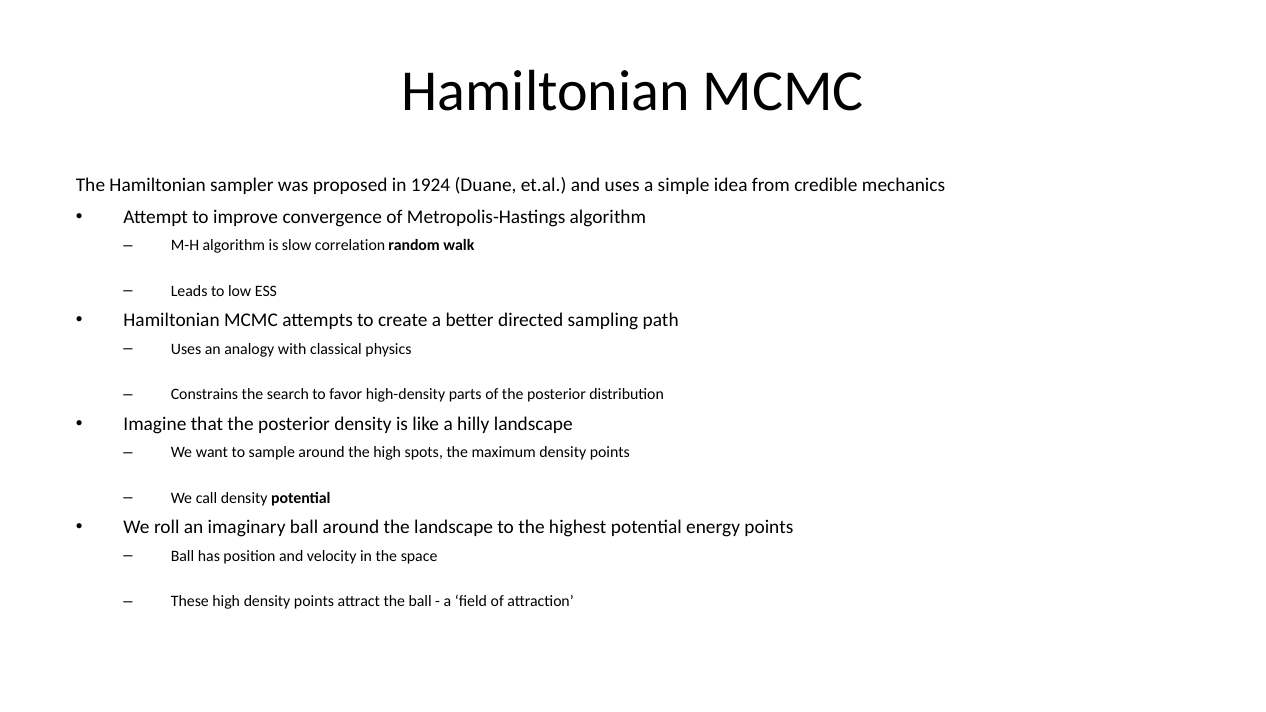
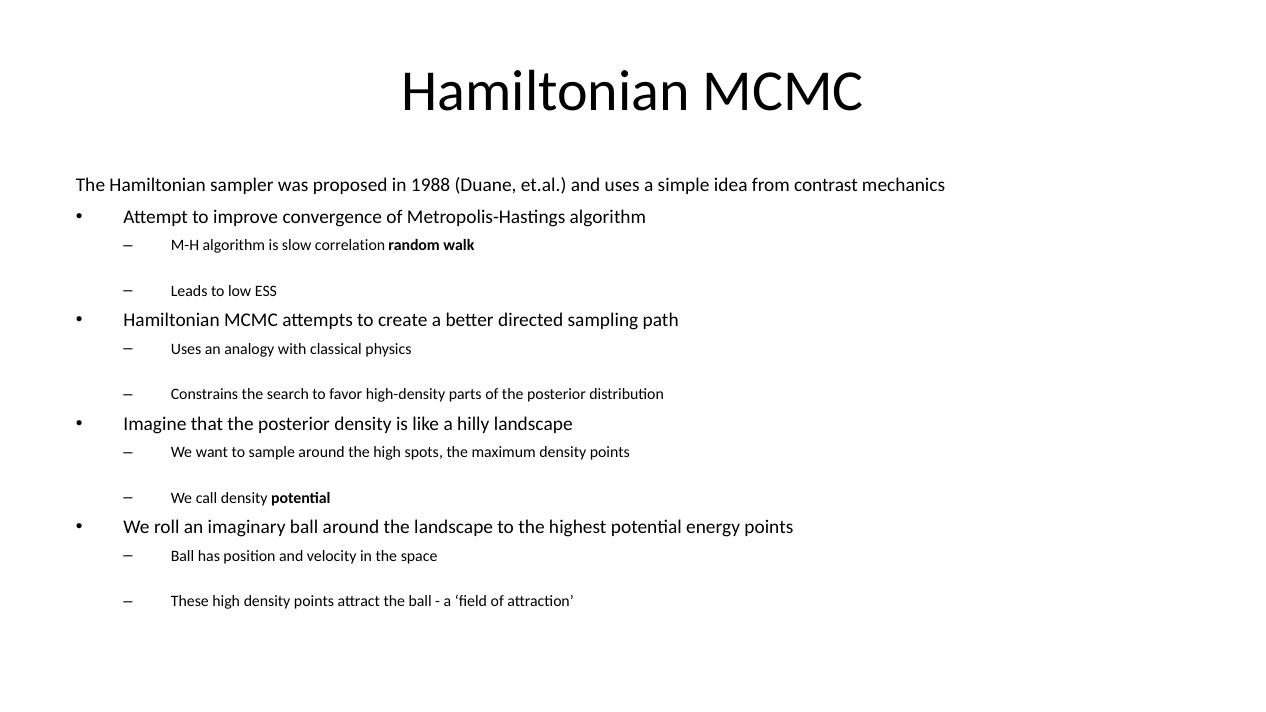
1924: 1924 -> 1988 (431, 185)
credible: credible -> contrast (826, 185)
